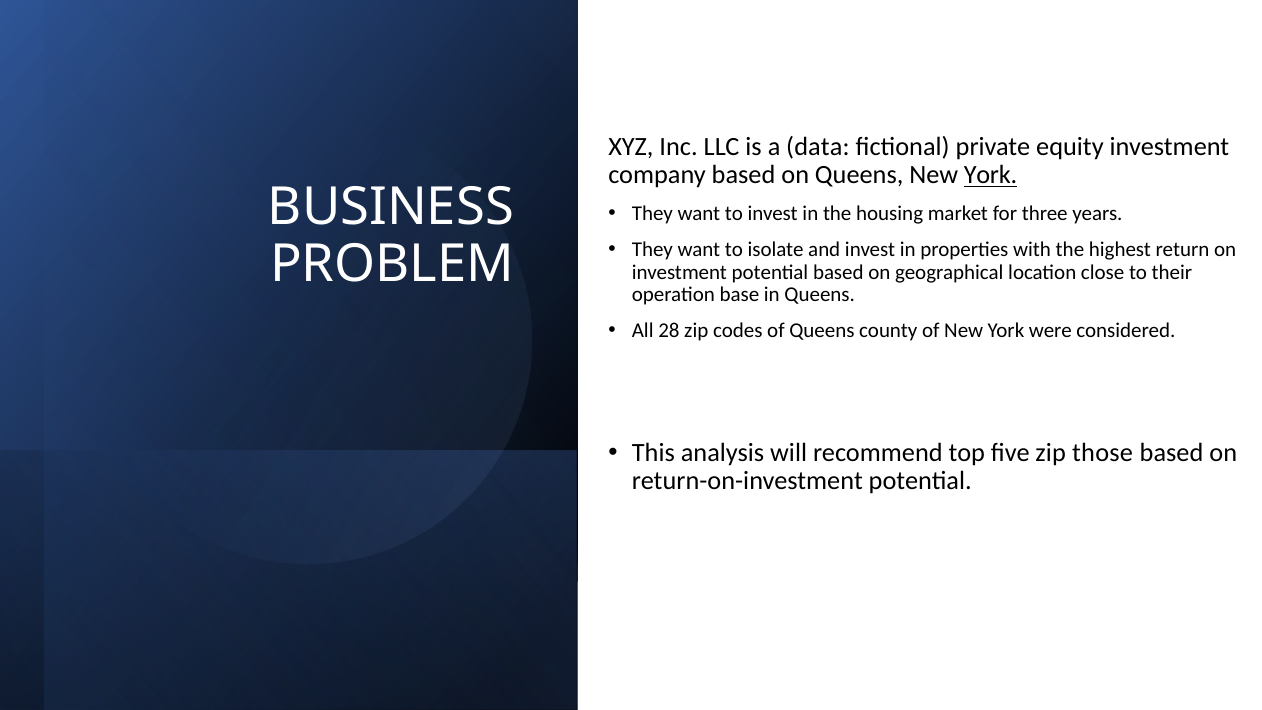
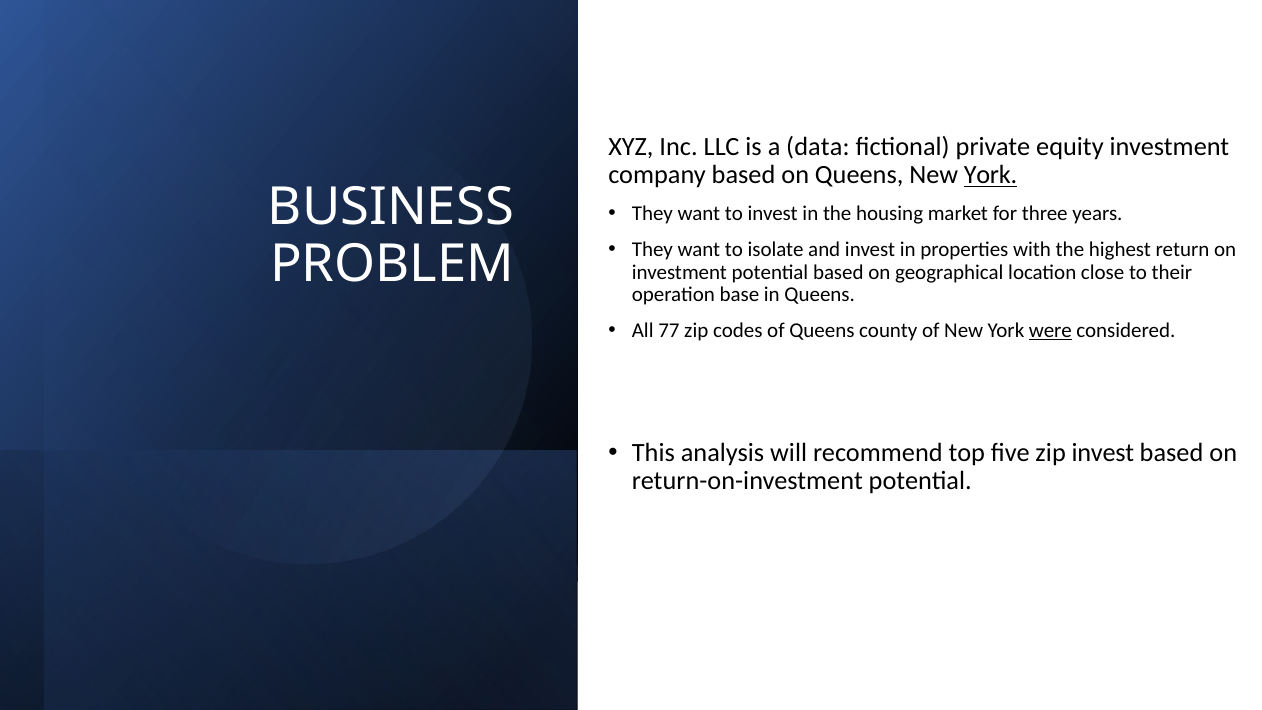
28: 28 -> 77 (669, 331)
were underline: none -> present (1050, 331)
zip those: those -> invest (1103, 452)
